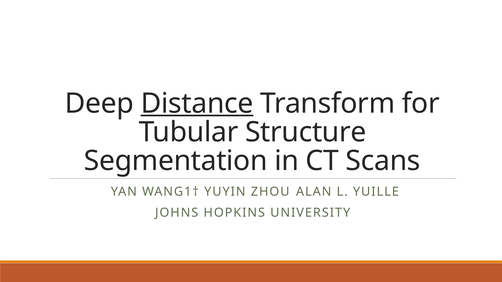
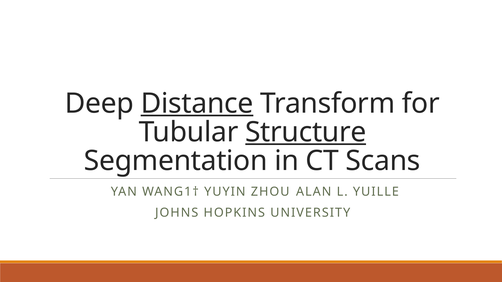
Structure underline: none -> present (306, 132)
